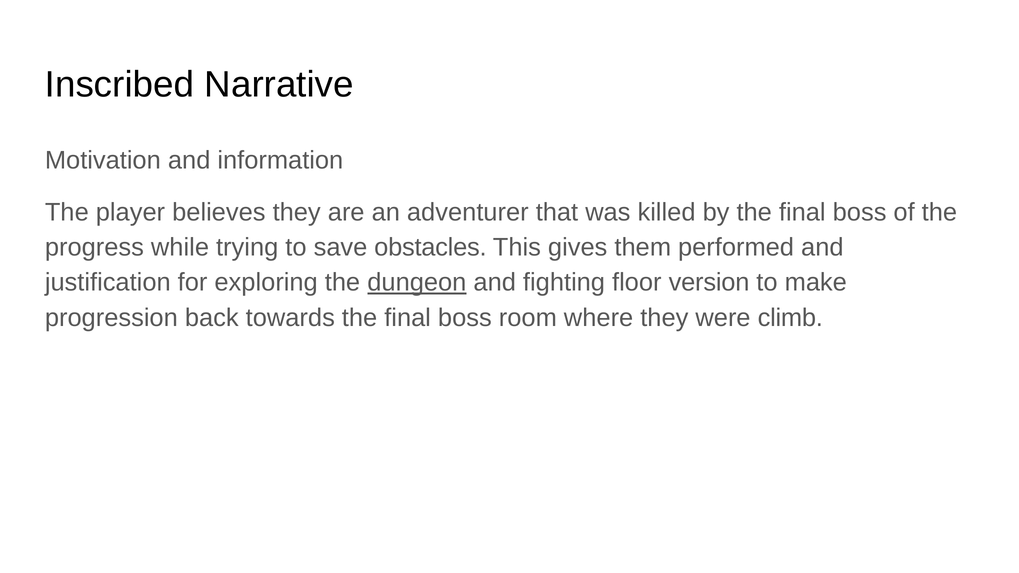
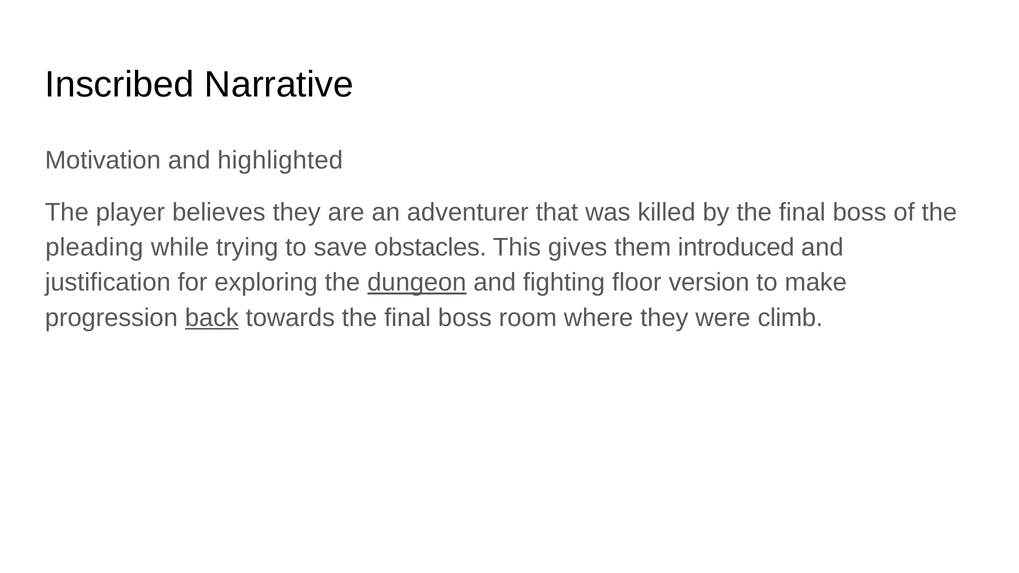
information: information -> highlighted (280, 160)
progress: progress -> pleading (94, 248)
performed: performed -> introduced (736, 248)
back underline: none -> present (212, 318)
